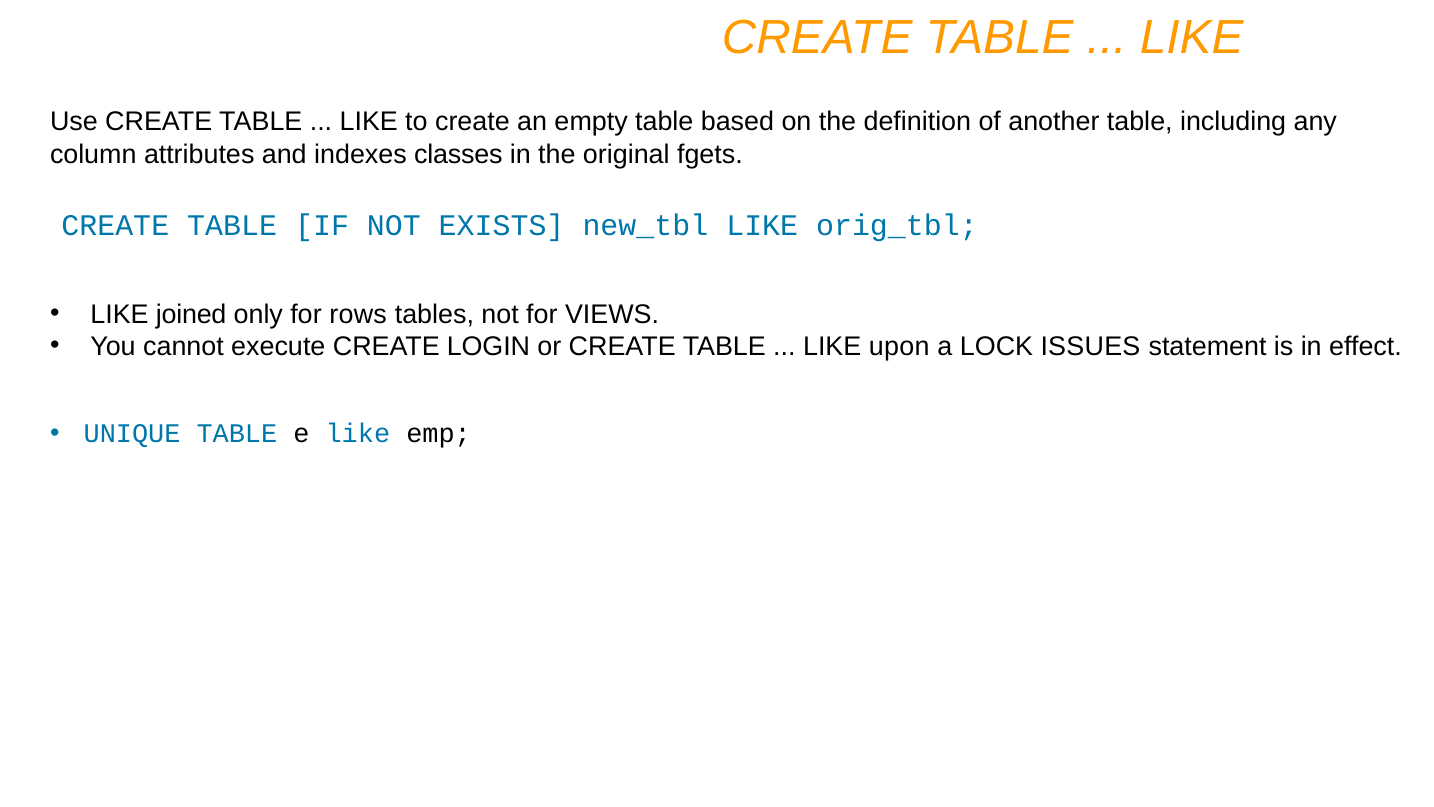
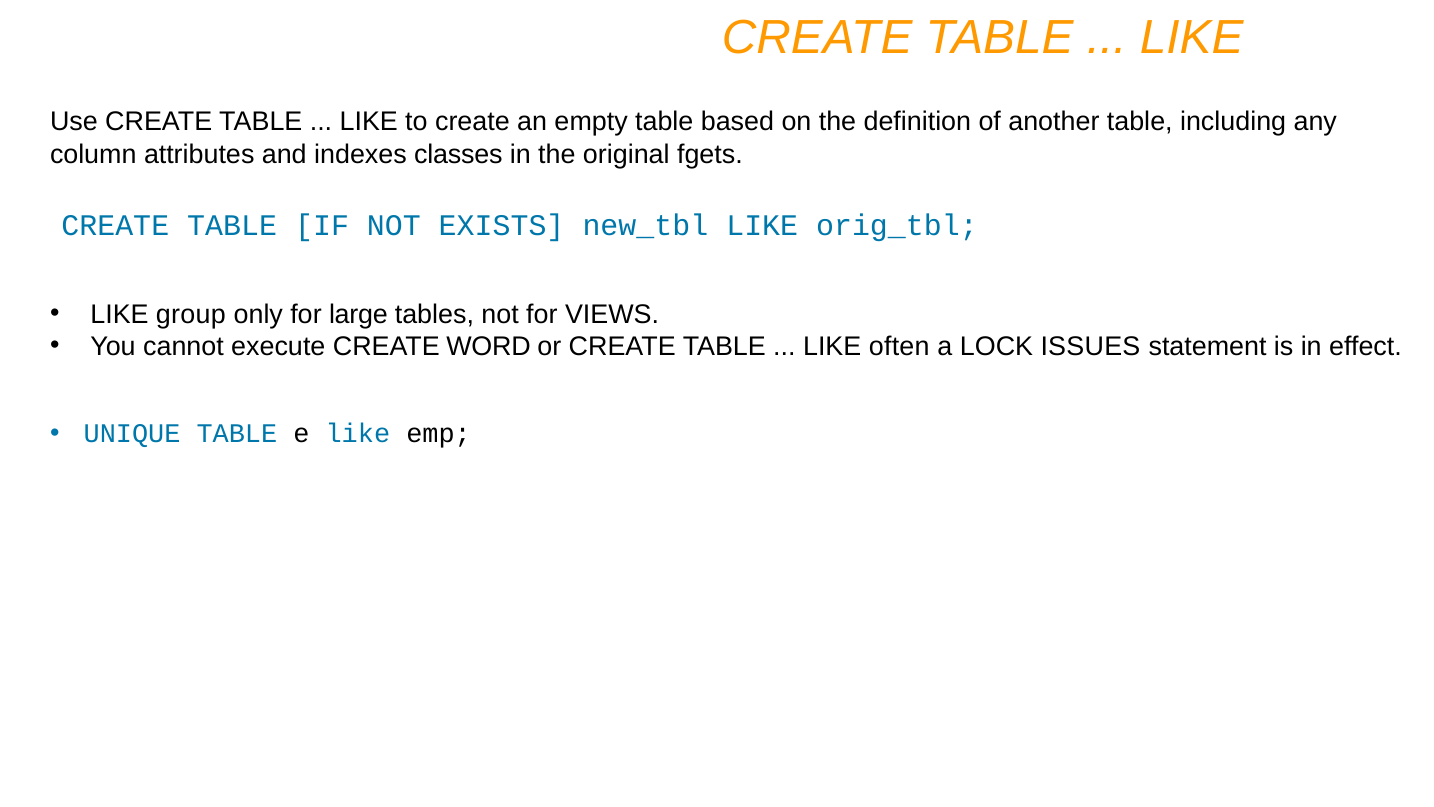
joined: joined -> group (191, 314)
rows: rows -> large (358, 314)
LOGIN: LOGIN -> WORD (489, 346)
upon: upon -> often (899, 346)
